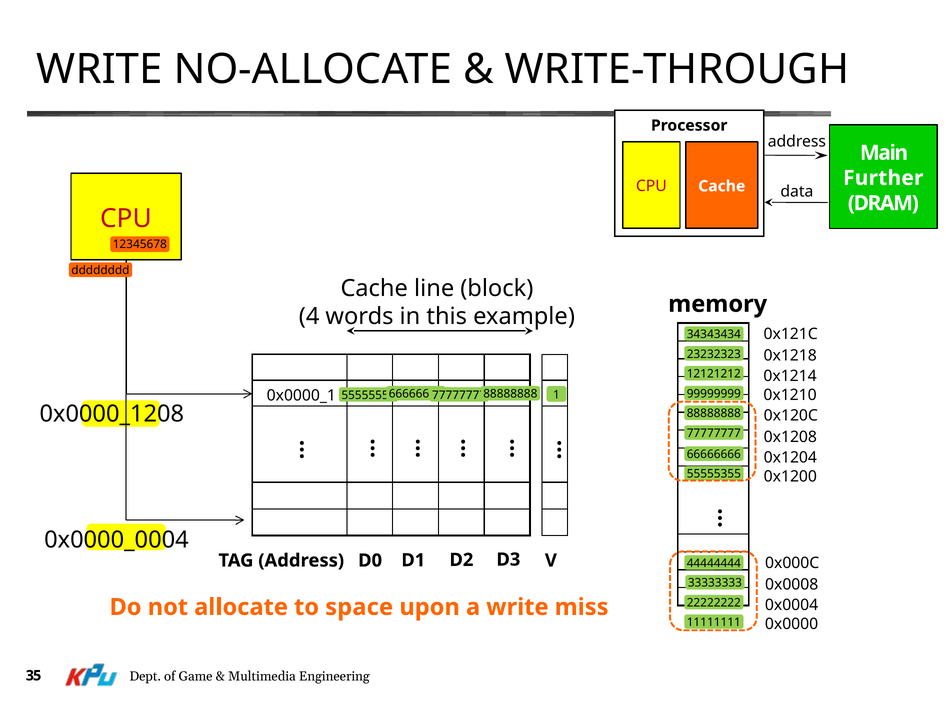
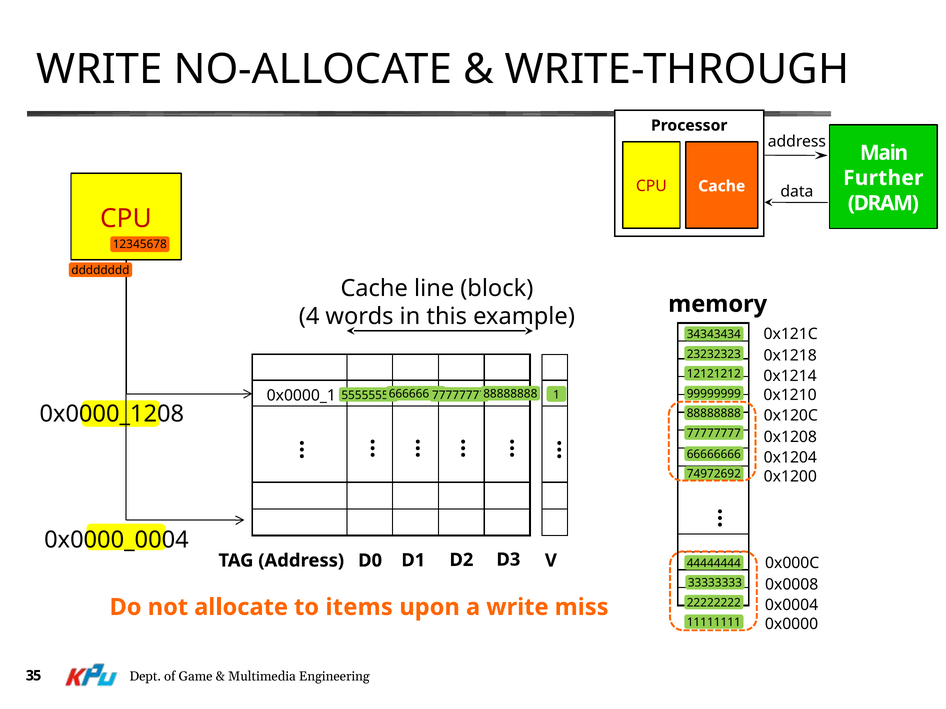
55555355: 55555355 -> 74972692 (714, 474)
space: space -> items (359, 608)
